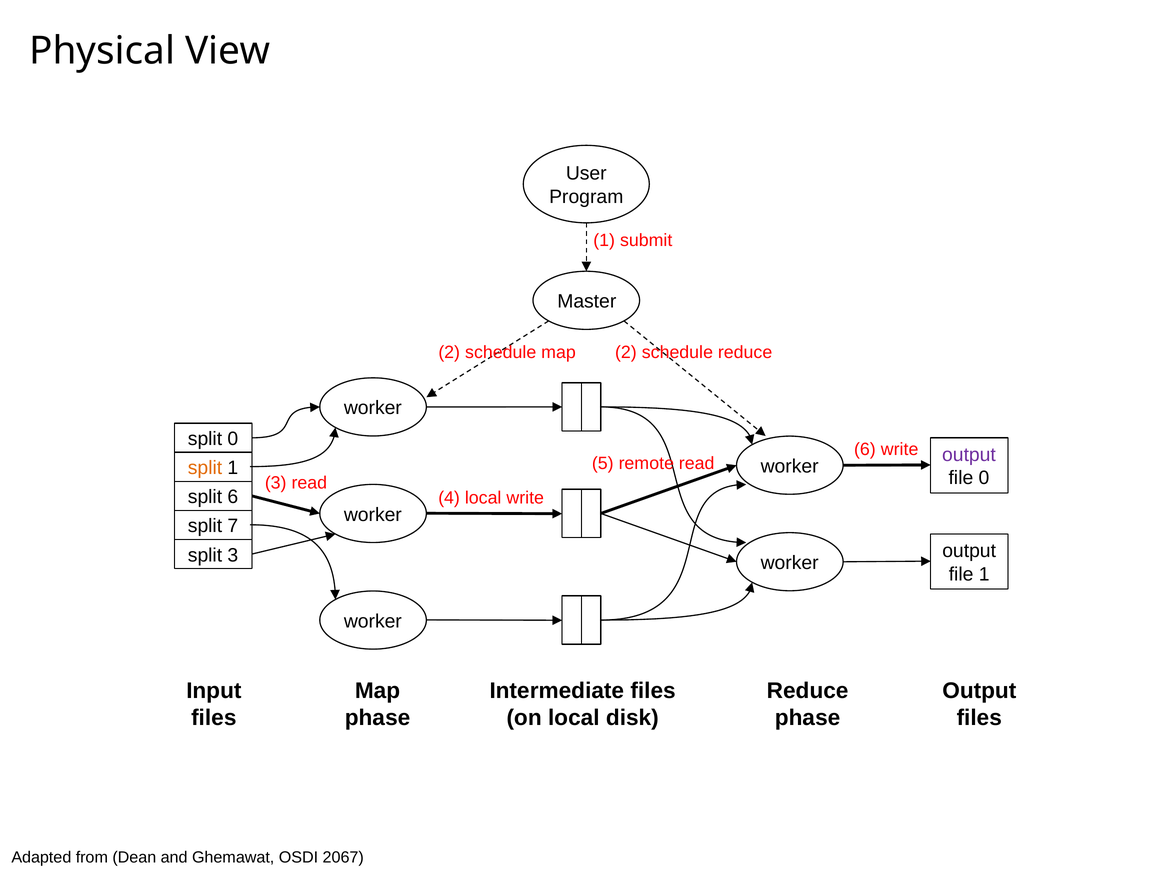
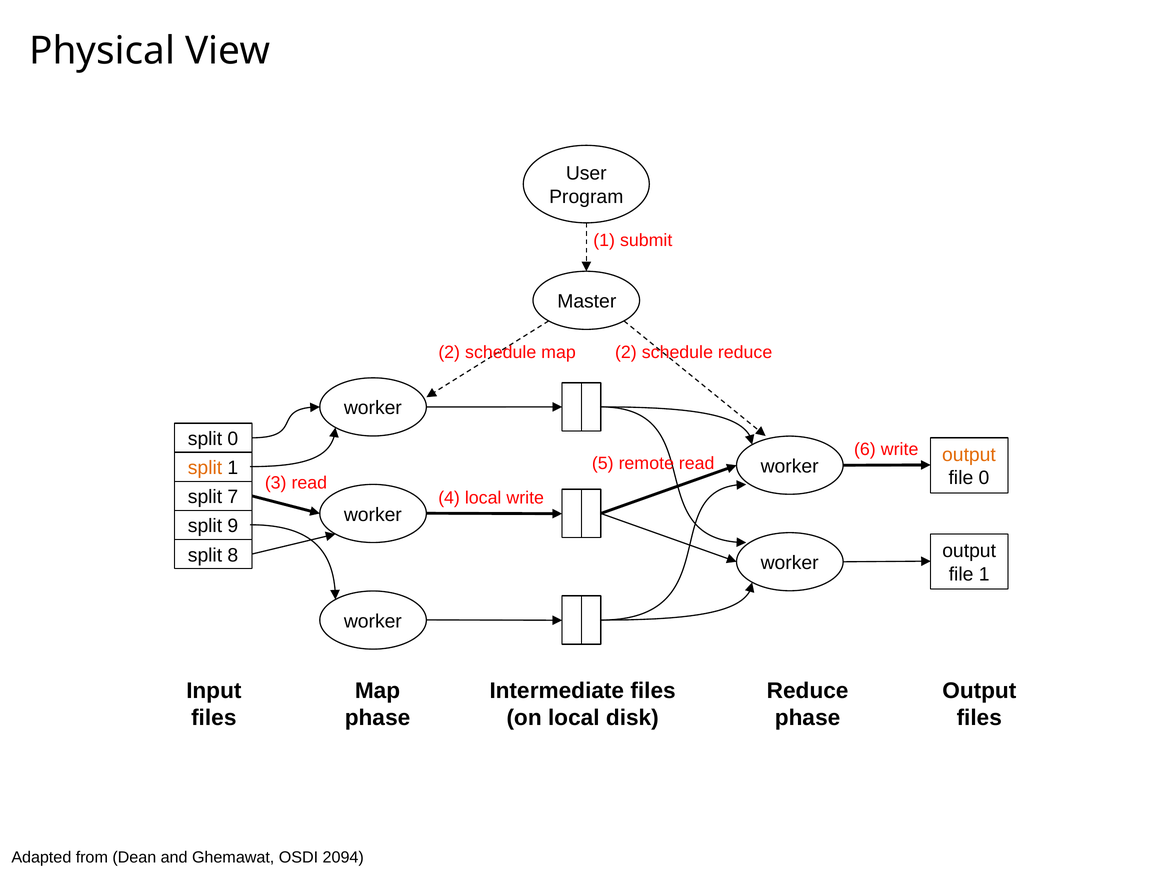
output colour: purple -> orange (969, 455)
split 6: 6 -> 7 (233, 497)
7: 7 -> 9 (233, 526)
split 3: 3 -> 8 (233, 555)
2067: 2067 -> 2094 (343, 857)
